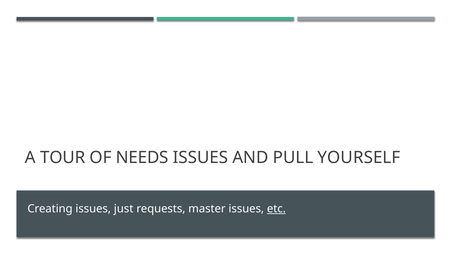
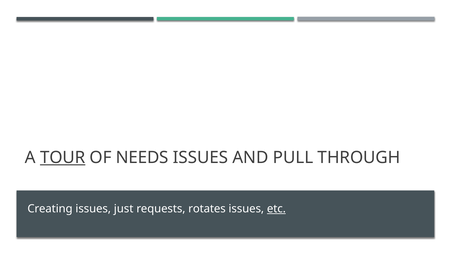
TOUR underline: none -> present (63, 157)
YOURSELF: YOURSELF -> THROUGH (359, 157)
master: master -> rotates (207, 208)
